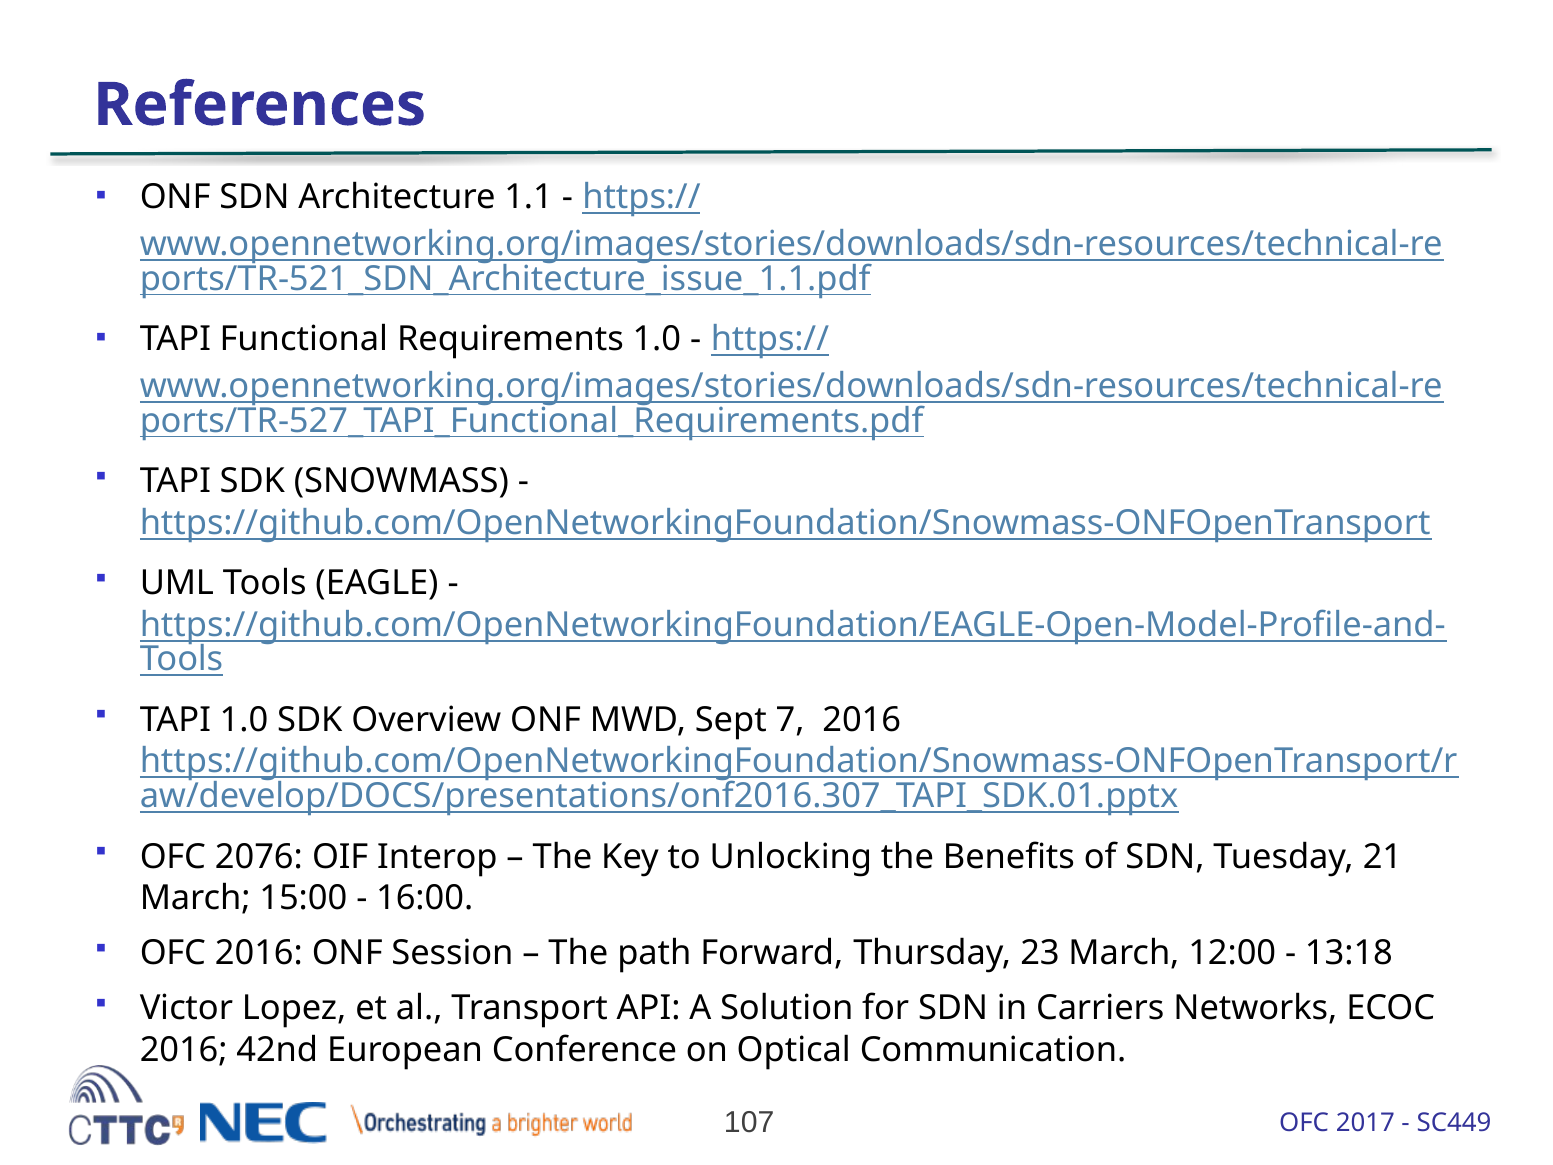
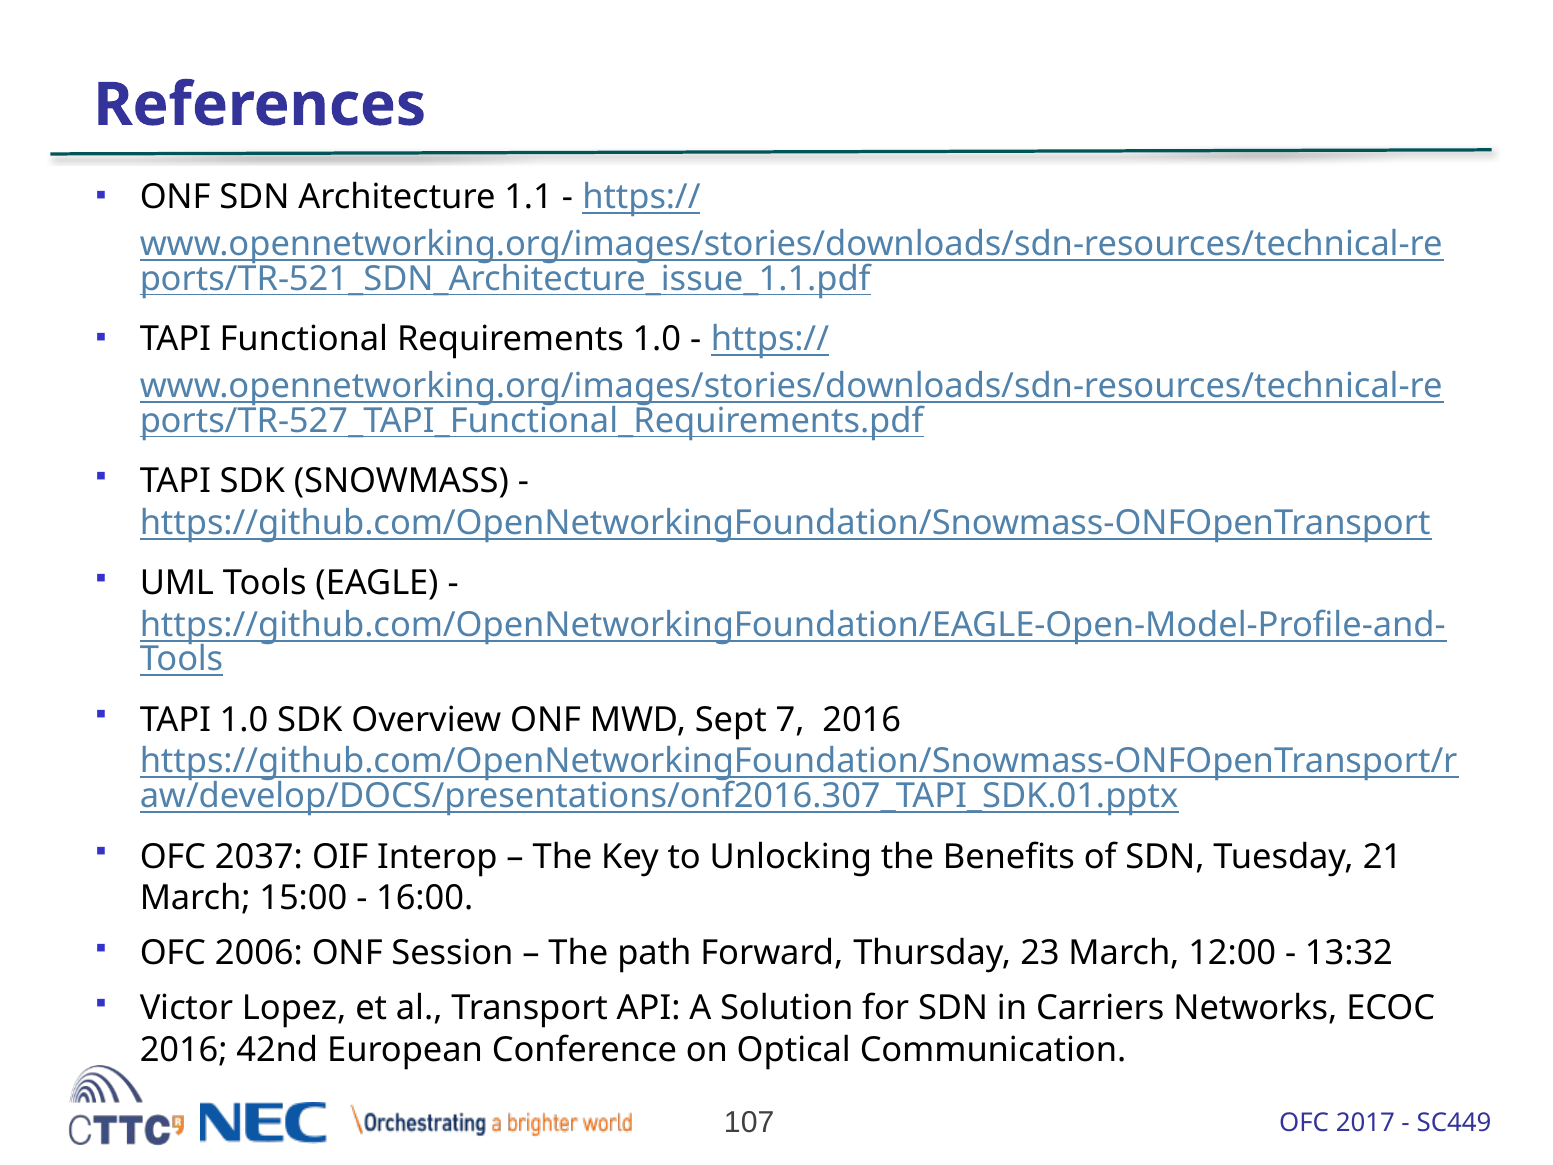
2076: 2076 -> 2037 (259, 857)
OFC 2016: 2016 -> 2006 (259, 953)
13:18: 13:18 -> 13:32 (1349, 953)
